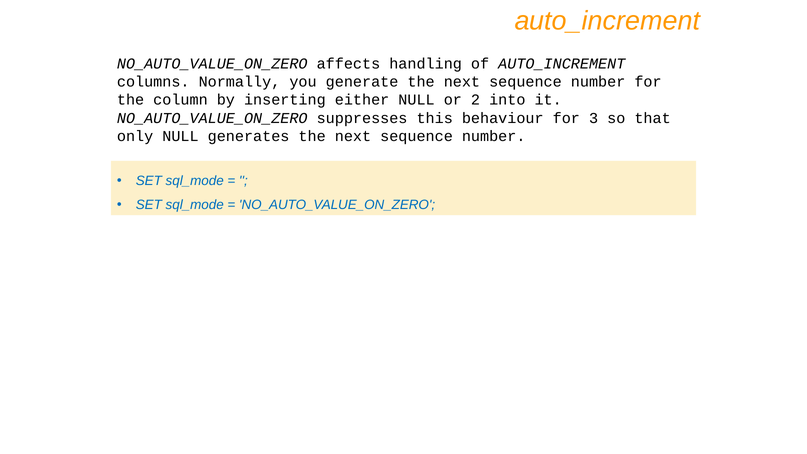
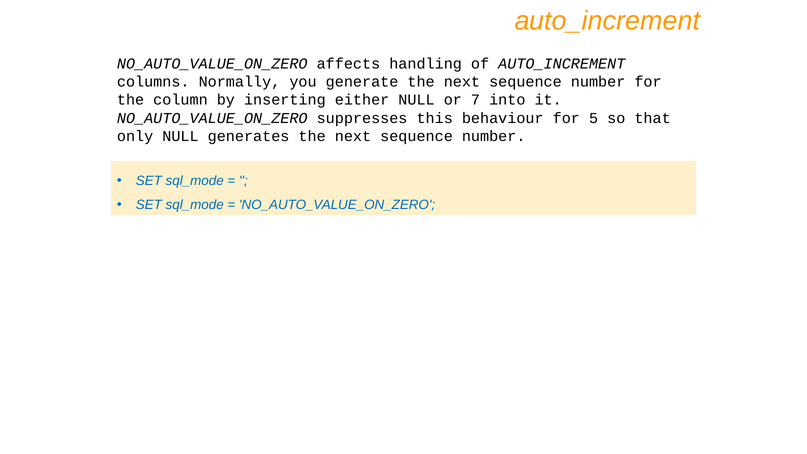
2: 2 -> 7 (476, 100)
3: 3 -> 5 (594, 118)
